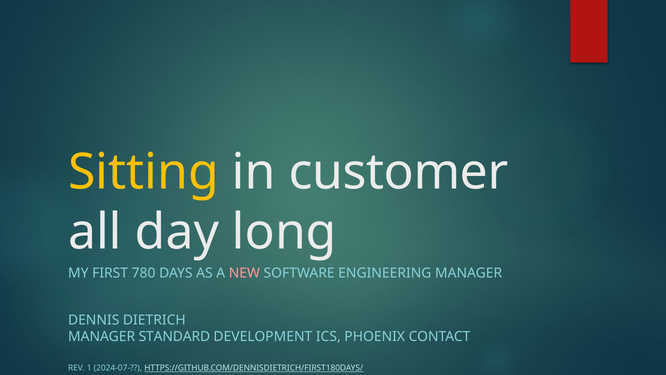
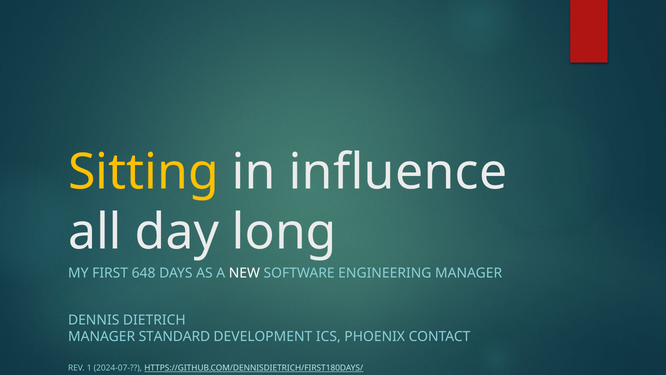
customer: customer -> influence (398, 172)
780: 780 -> 648 (144, 273)
NEW colour: pink -> white (244, 273)
